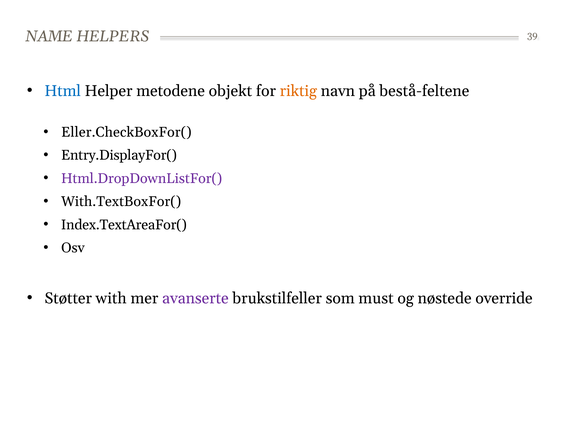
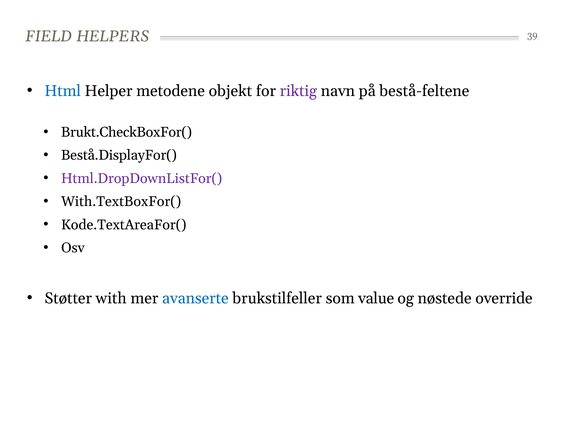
NAME: NAME -> FIELD (49, 36)
riktig colour: orange -> purple (298, 91)
Eller.CheckBoxFor(: Eller.CheckBoxFor( -> Brukt.CheckBoxFor( (126, 132)
Entry.DisplayFor(: Entry.DisplayFor( -> Bestå.DisplayFor( (119, 155)
Index.TextAreaFor(: Index.TextAreaFor( -> Kode.TextAreaFor( (124, 225)
avanserte colour: purple -> blue (195, 299)
must: must -> value (376, 299)
